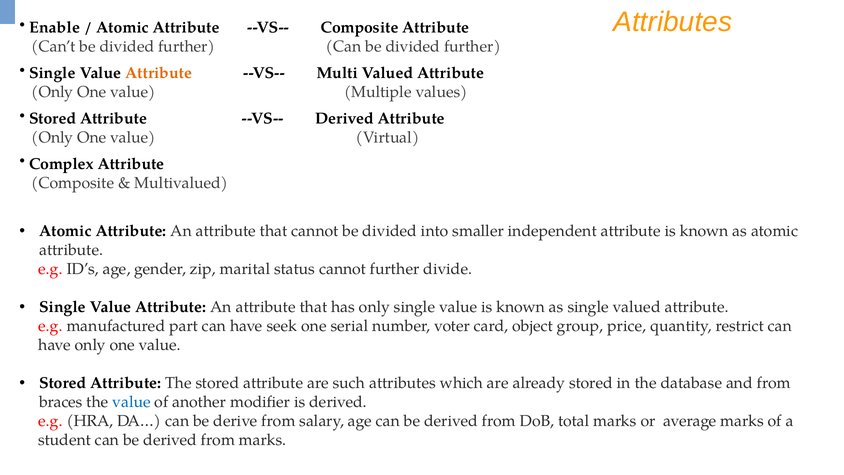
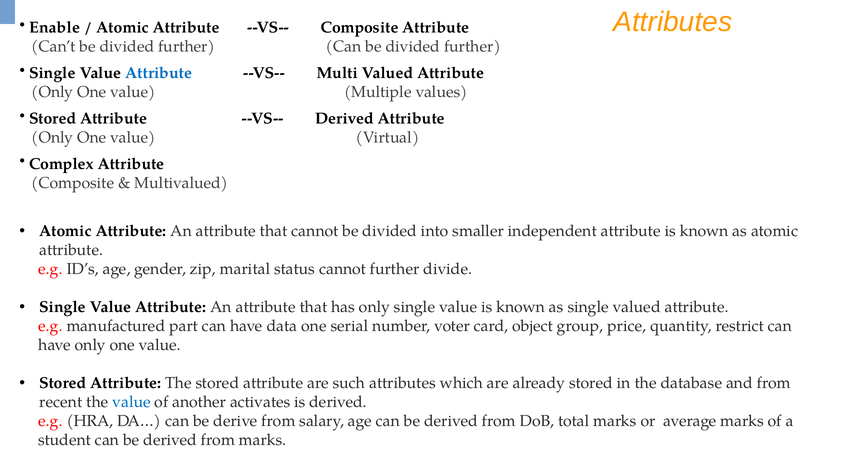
Attribute colour: orange -> blue (159, 73)
seek: seek -> data (282, 326)
braces: braces -> recent (61, 402)
modifier: modifier -> activates (260, 402)
